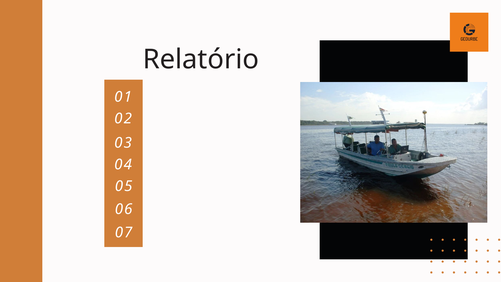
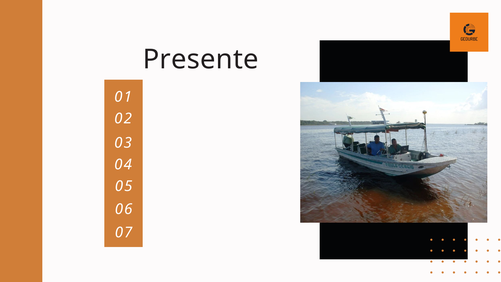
Relatório: Relatório -> Presente (201, 59)
